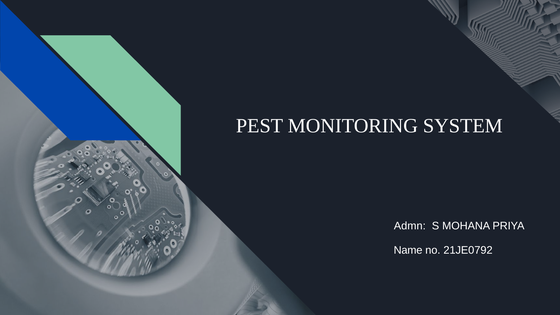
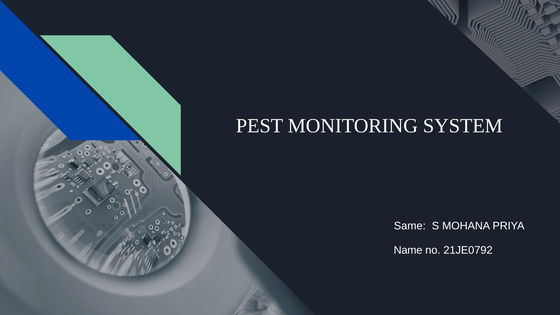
Admn: Admn -> Same (410, 226)
